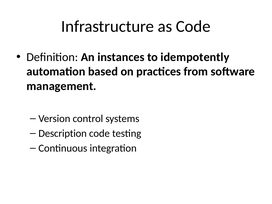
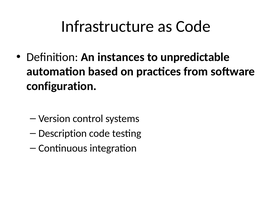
idempotently: idempotently -> unpredictable (195, 57)
management: management -> configuration (62, 86)
